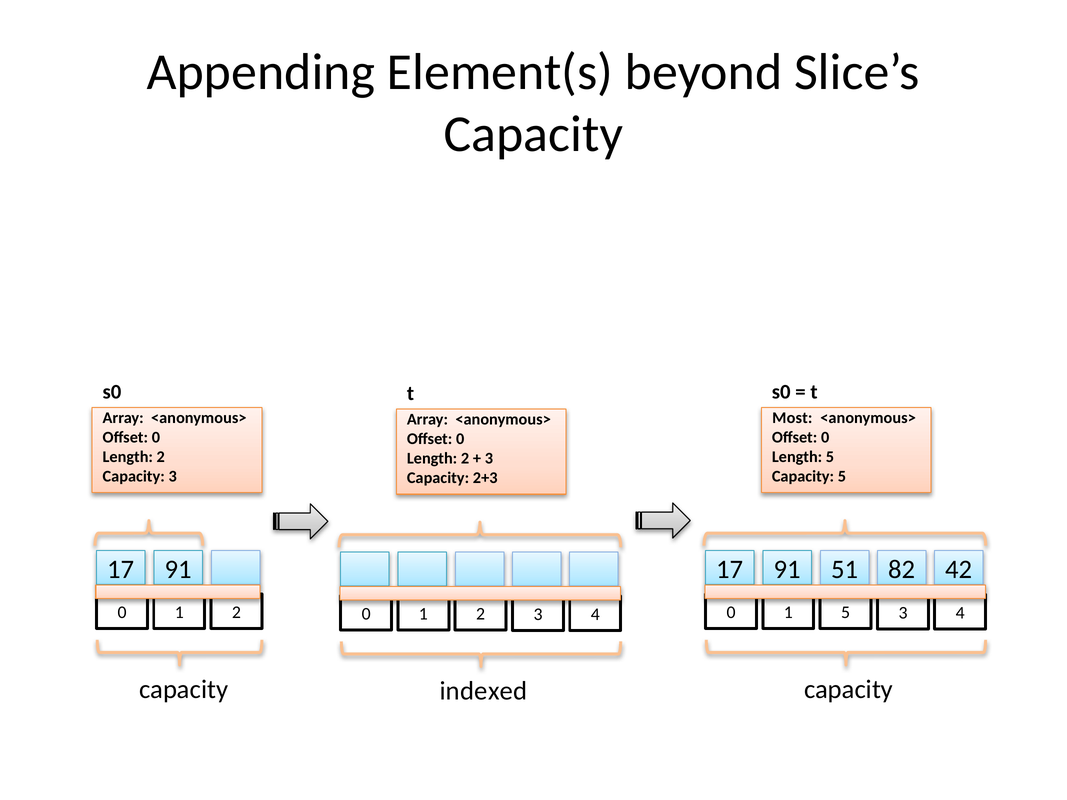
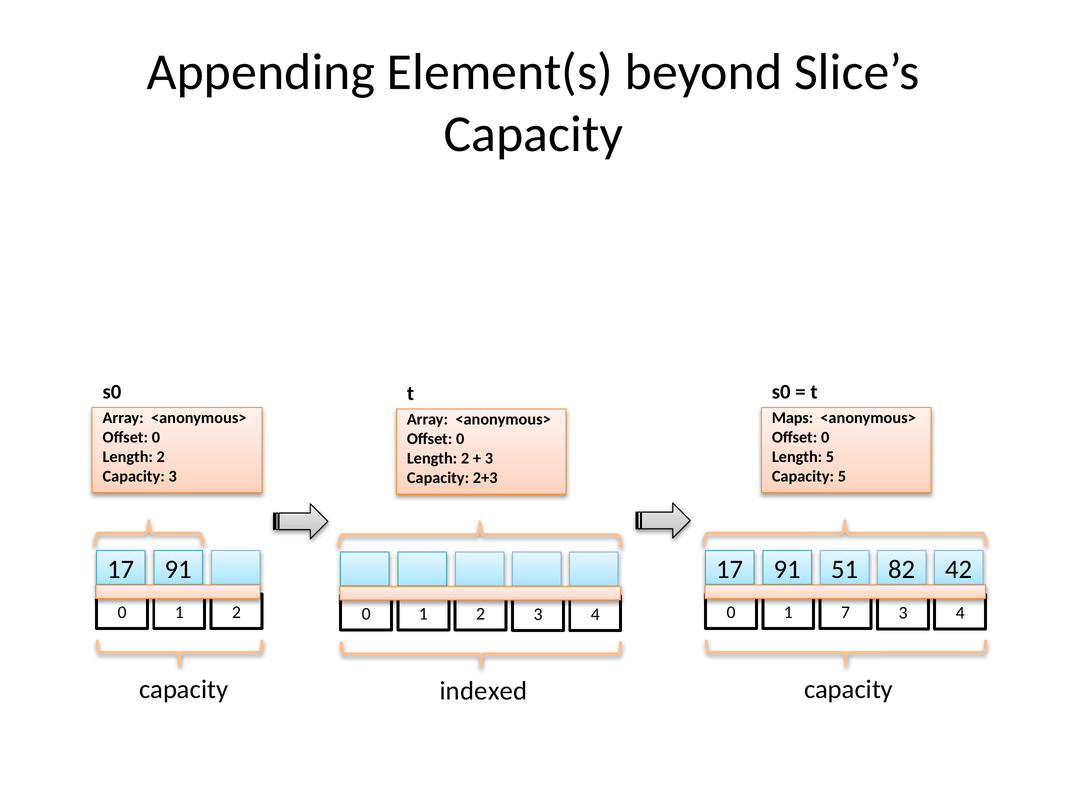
Most: Most -> Maps (793, 418)
1 5: 5 -> 7 (846, 613)
